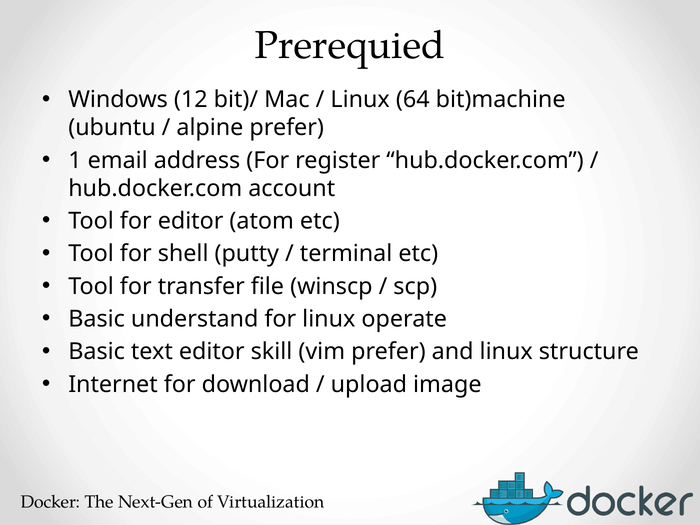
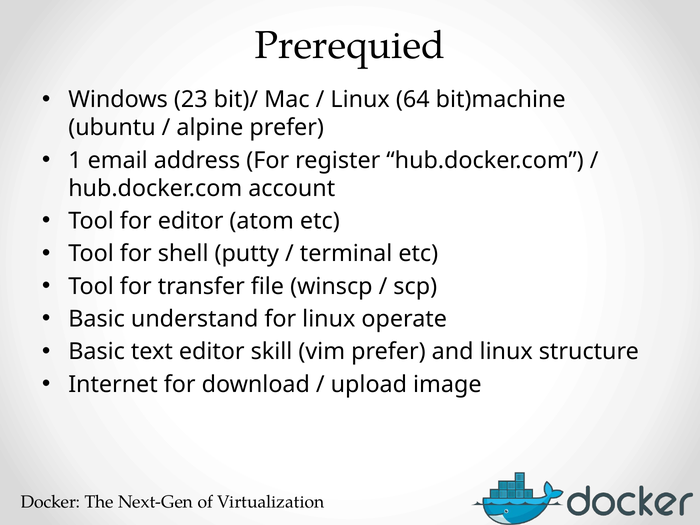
12: 12 -> 23 (191, 100)
